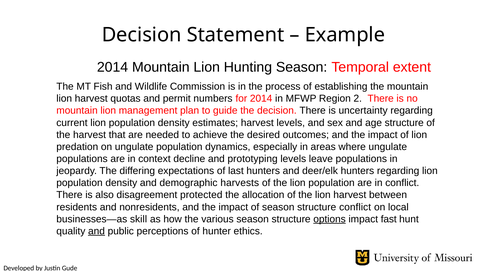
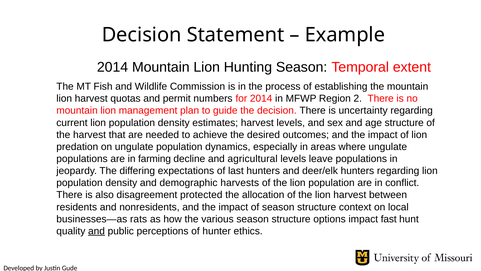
context: context -> farming (155, 159)
prototyping: prototyping -> agricultural (253, 159)
structure conflict: conflict -> context (355, 207)
skill: skill -> rats (139, 219)
options underline: present -> none (330, 219)
